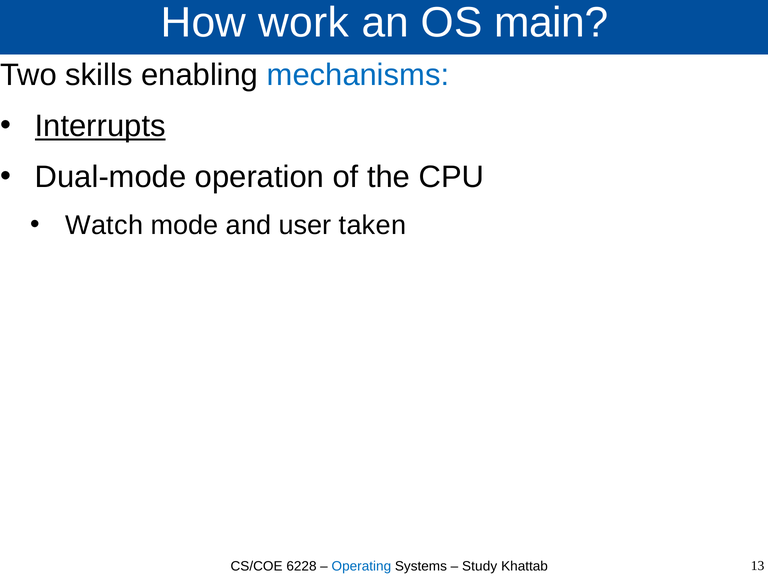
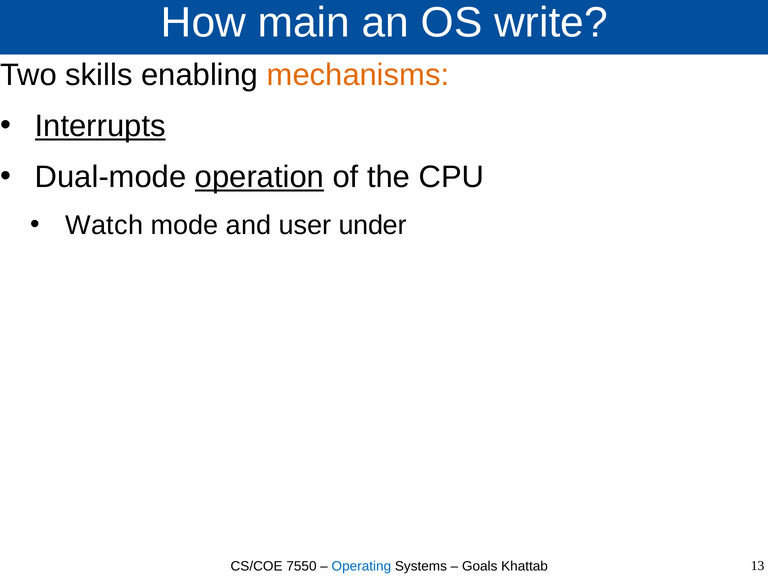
work: work -> main (304, 23)
main: main -> write (551, 23)
mechanisms colour: blue -> orange (358, 75)
operation underline: none -> present (259, 177)
taken: taken -> under (373, 225)
6228: 6228 -> 7550 (301, 566)
Study: Study -> Goals (480, 566)
